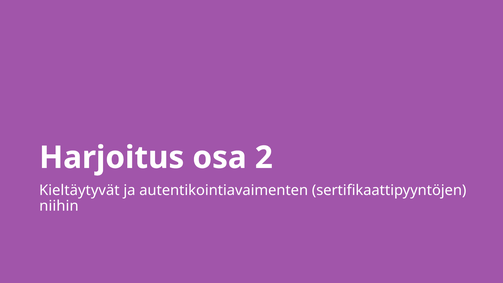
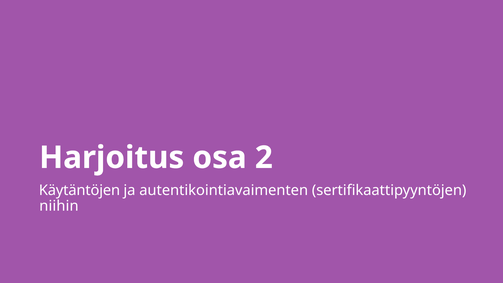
Kieltäytyvät: Kieltäytyvät -> Käytäntöjen (79, 190)
